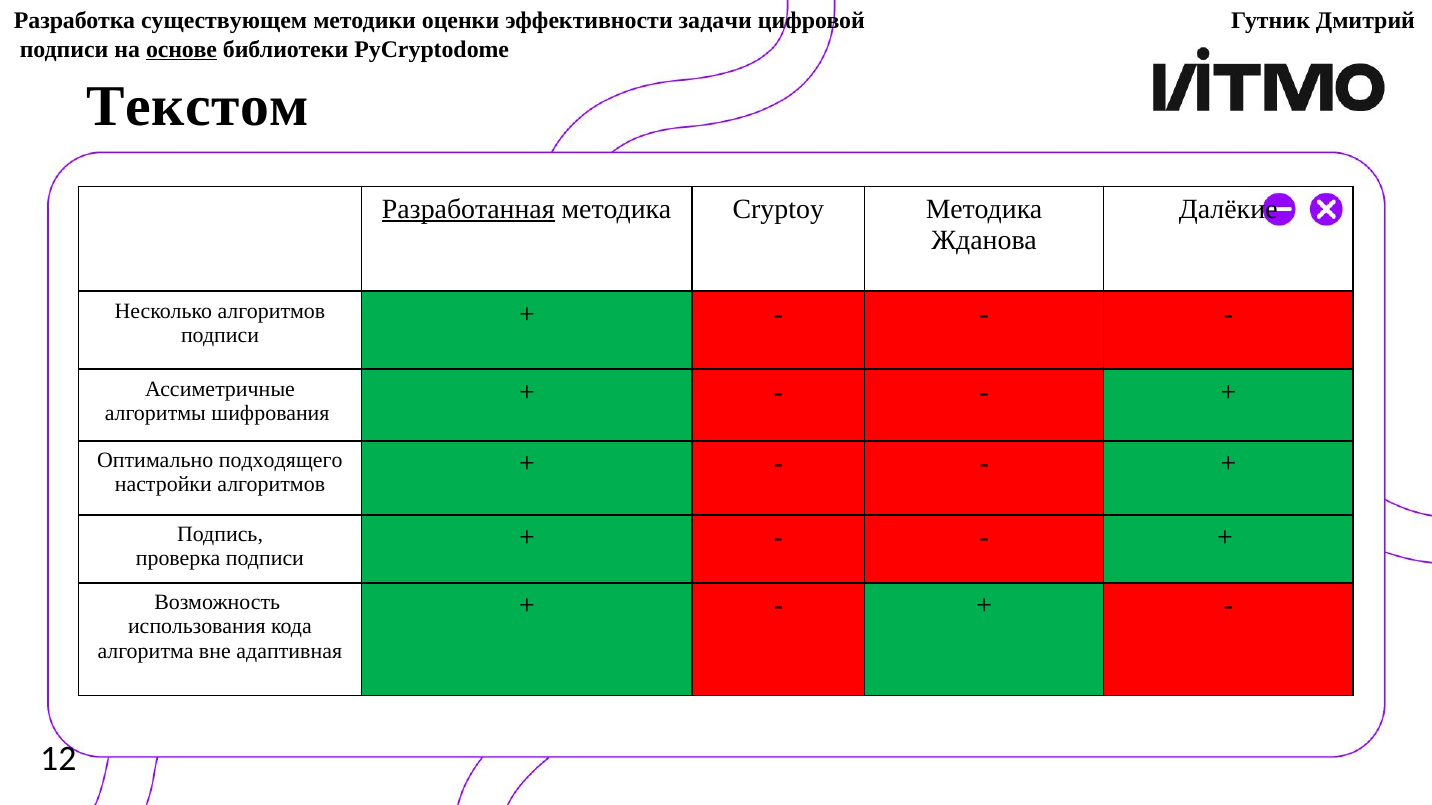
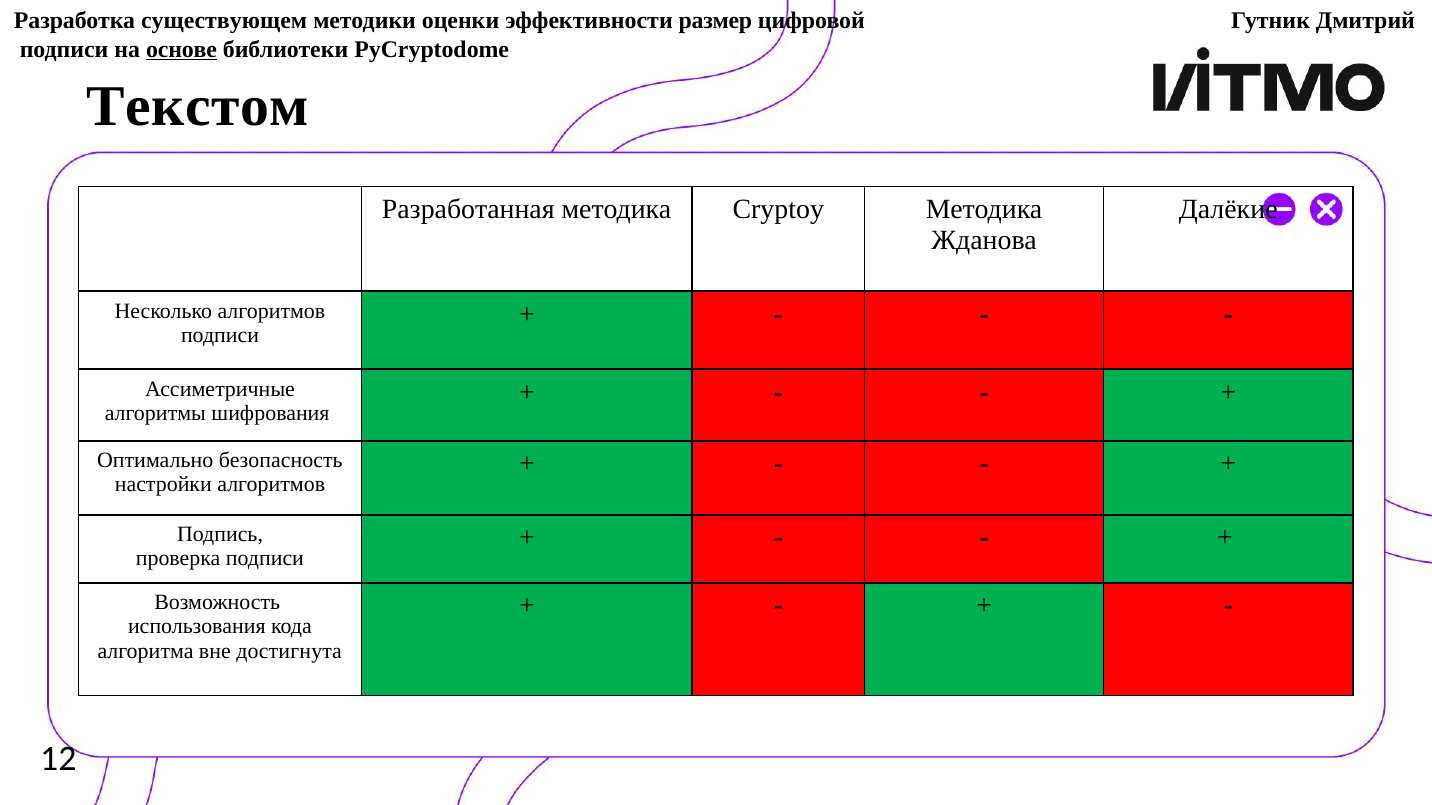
задачи: задачи -> размер (715, 21)
Разработанная underline: present -> none (468, 209)
подходящего: подходящего -> безопасность (281, 461)
адаптивная: адаптивная -> достигнута (289, 651)
